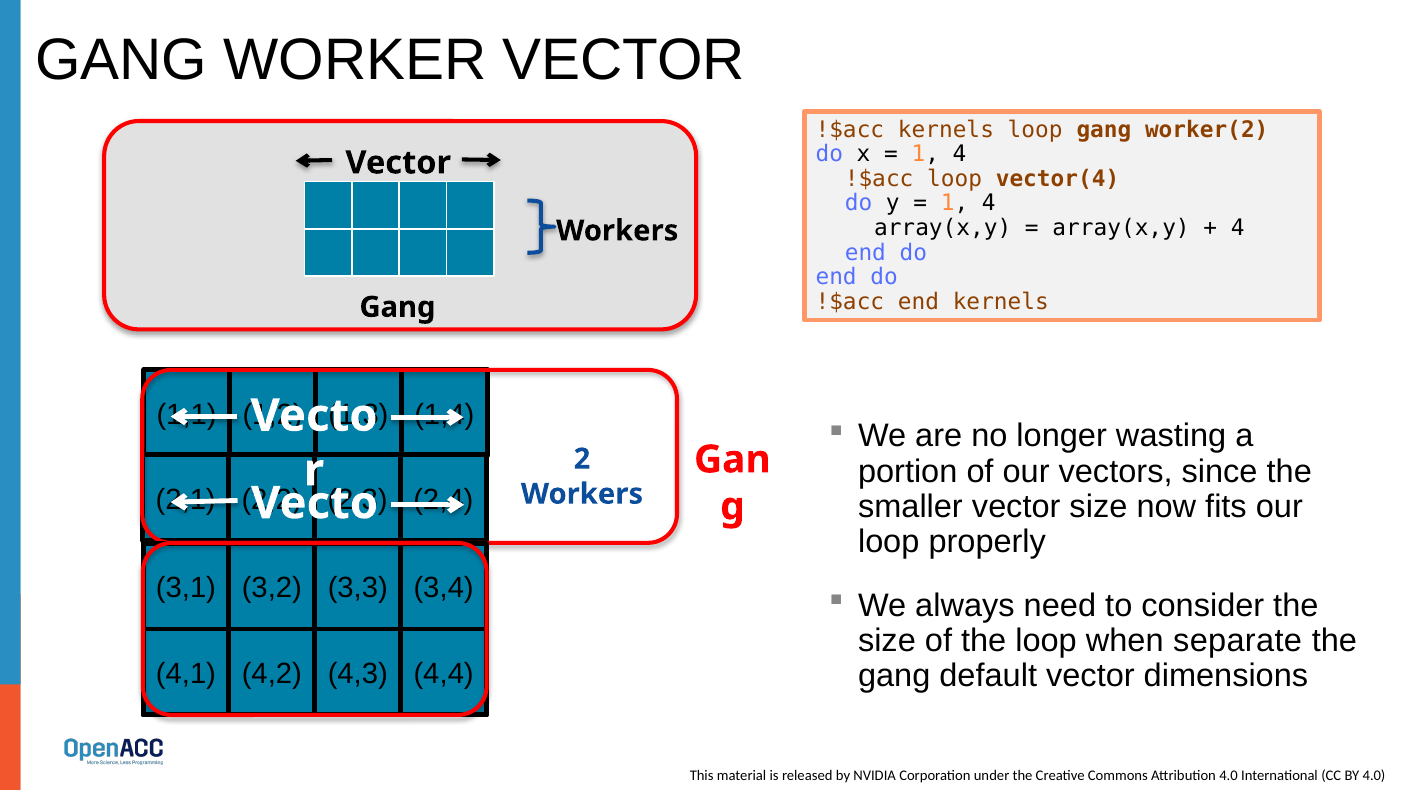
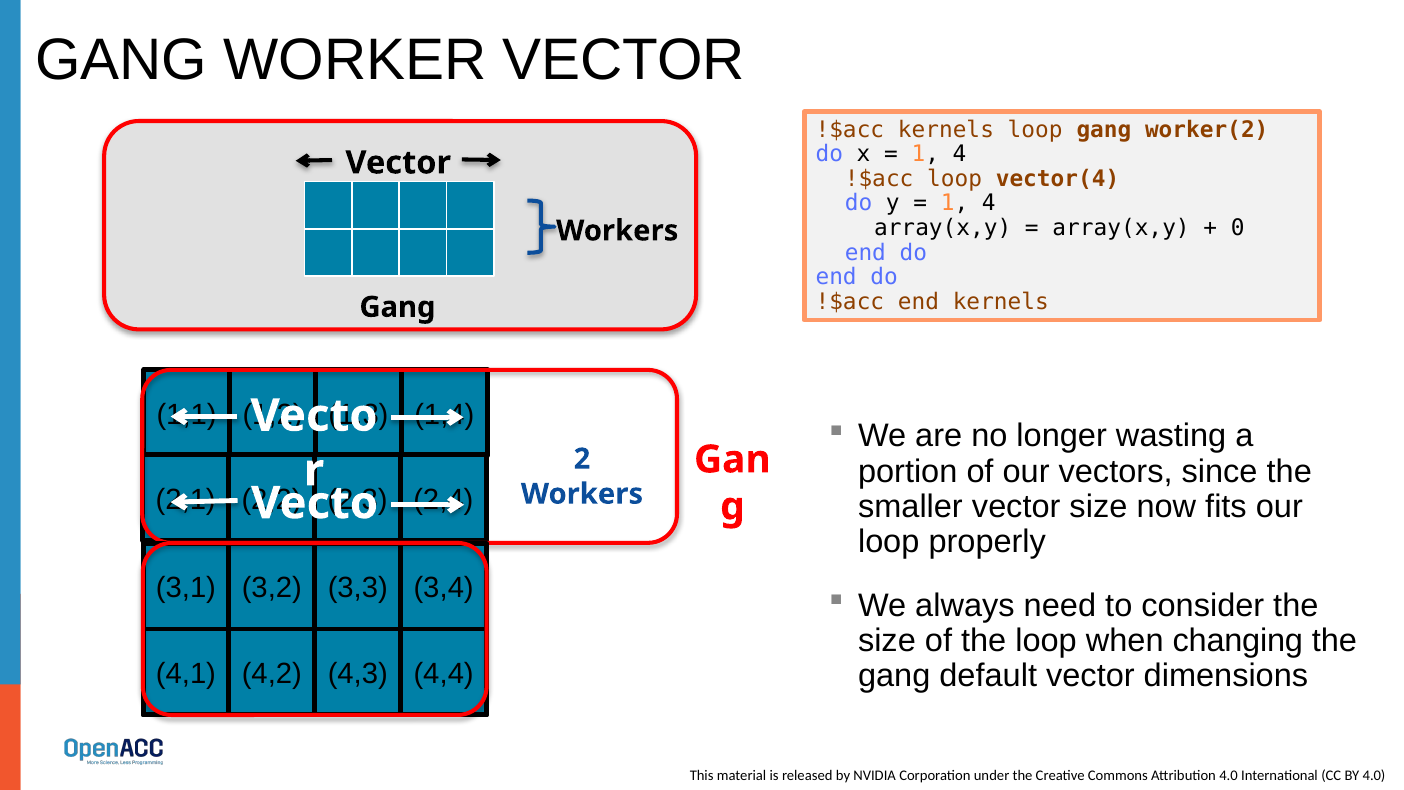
4: 4 -> 0 (1238, 228)
separate: separate -> changing (1238, 641)
